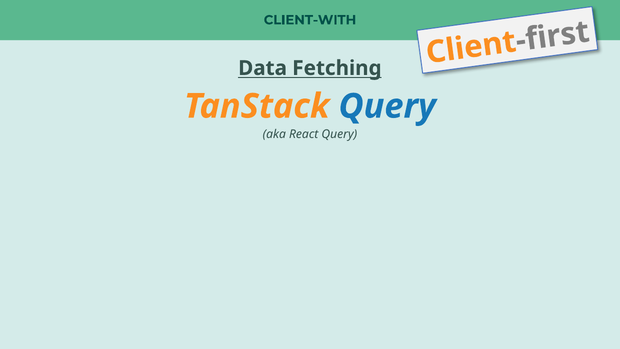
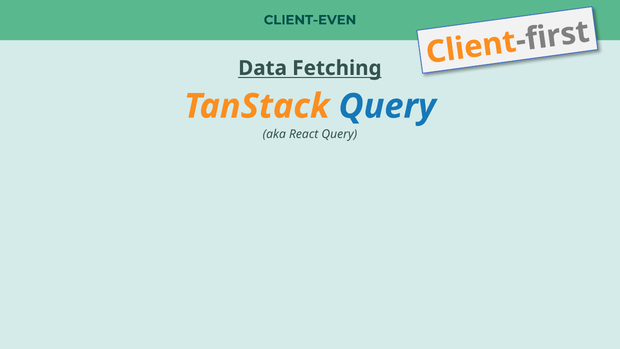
CLIENT-WITH: CLIENT-WITH -> CLIENT-EVEN (310, 20)
